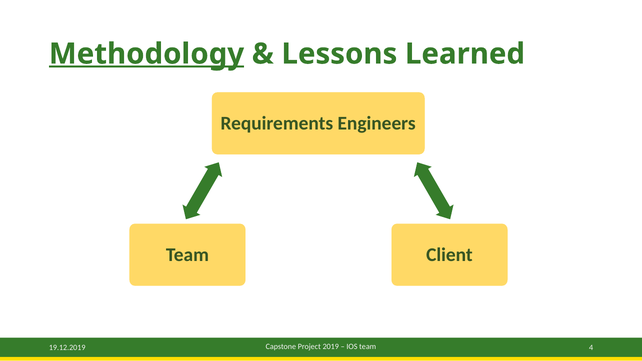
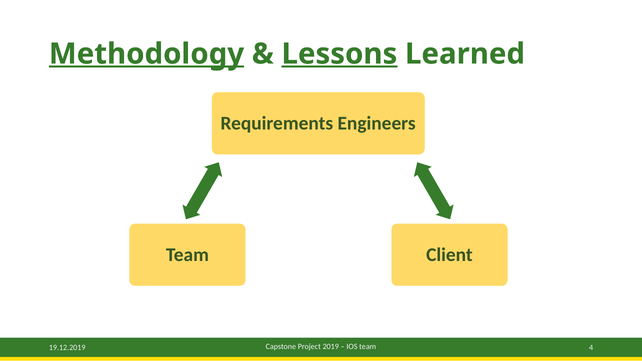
Lessons underline: none -> present (339, 54)
